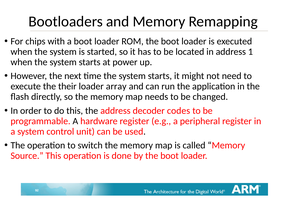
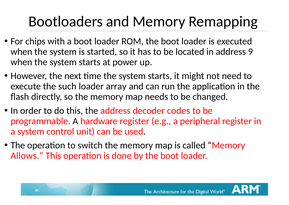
1: 1 -> 9 (251, 51)
their: their -> such (67, 86)
Source: Source -> Allows (27, 155)
